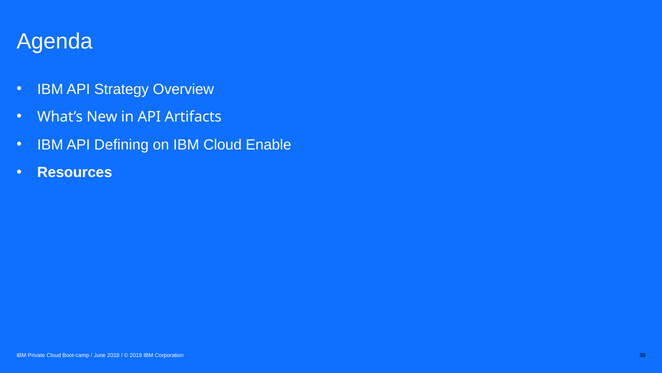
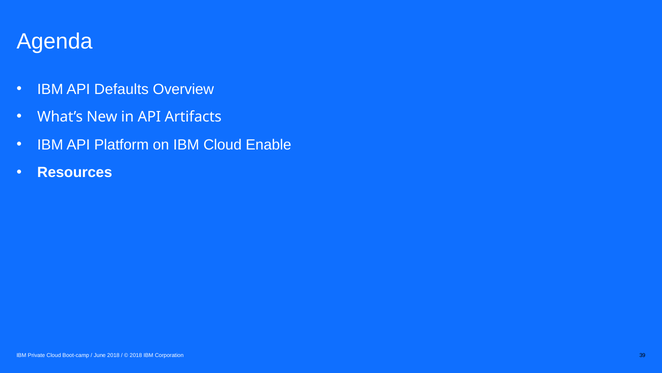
Strategy: Strategy -> Defaults (121, 89)
Defining: Defining -> Platform (121, 145)
